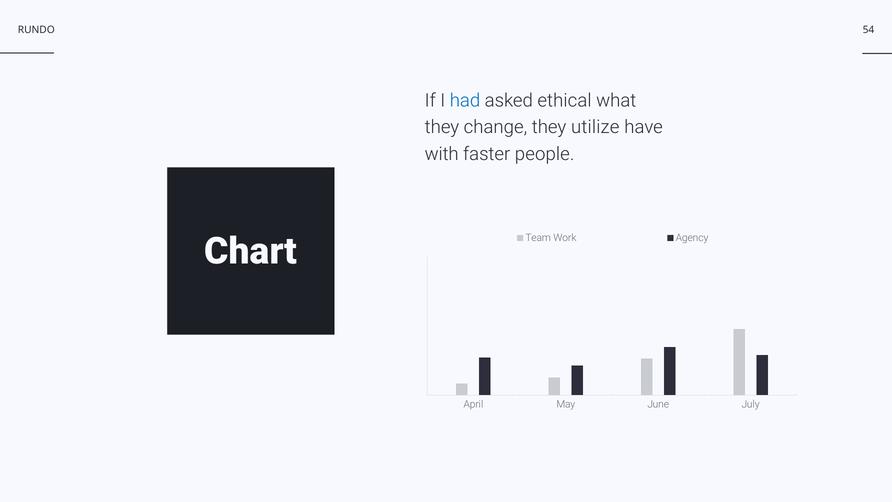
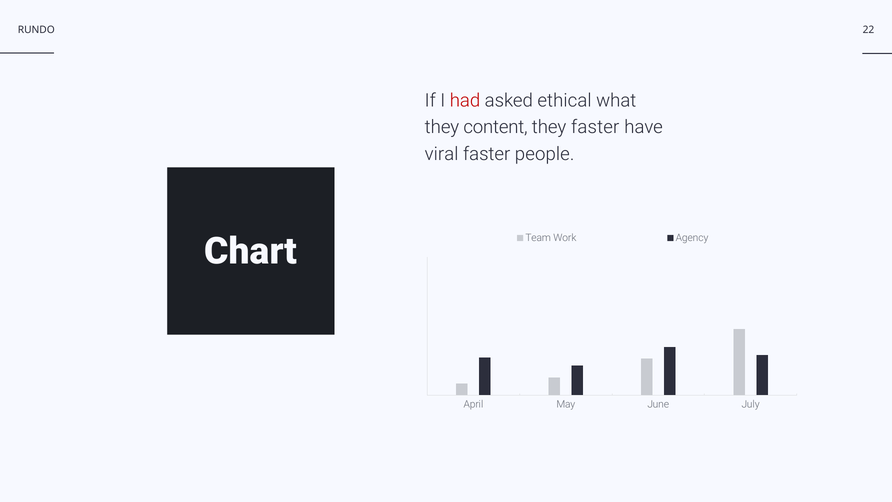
54: 54 -> 22 (868, 30)
had colour: blue -> red (465, 101)
change: change -> content (496, 127)
they utilize: utilize -> faster (595, 127)
with: with -> viral (442, 154)
